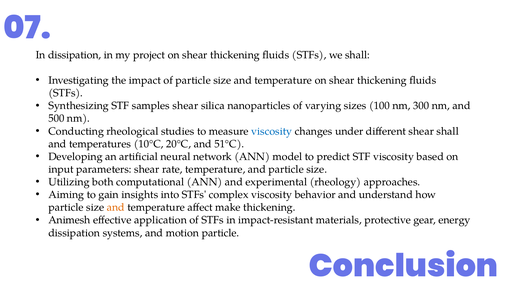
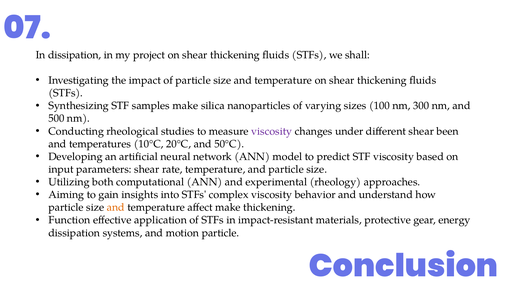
samples shear: shear -> make (185, 106)
viscosity colour: blue -> purple (272, 131)
shear shall: shall -> been (448, 131)
51°C: 51°C -> 50°C (229, 144)
Animesh: Animesh -> Function (69, 220)
